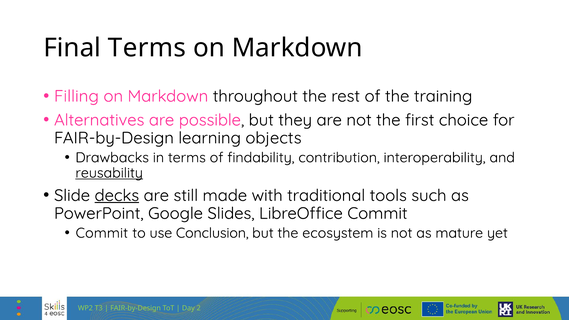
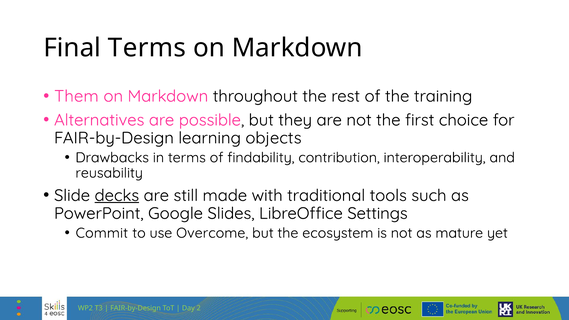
Filling: Filling -> Them (76, 96)
reusability underline: present -> none (109, 173)
LibreOffice Commit: Commit -> Settings (378, 213)
Conclusion: Conclusion -> Overcome (212, 233)
